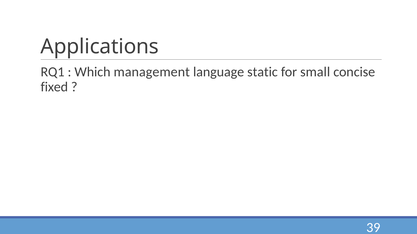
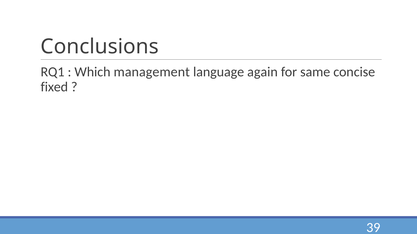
Applications: Applications -> Conclusions (100, 47)
static: static -> again (262, 72)
small: small -> same (315, 72)
